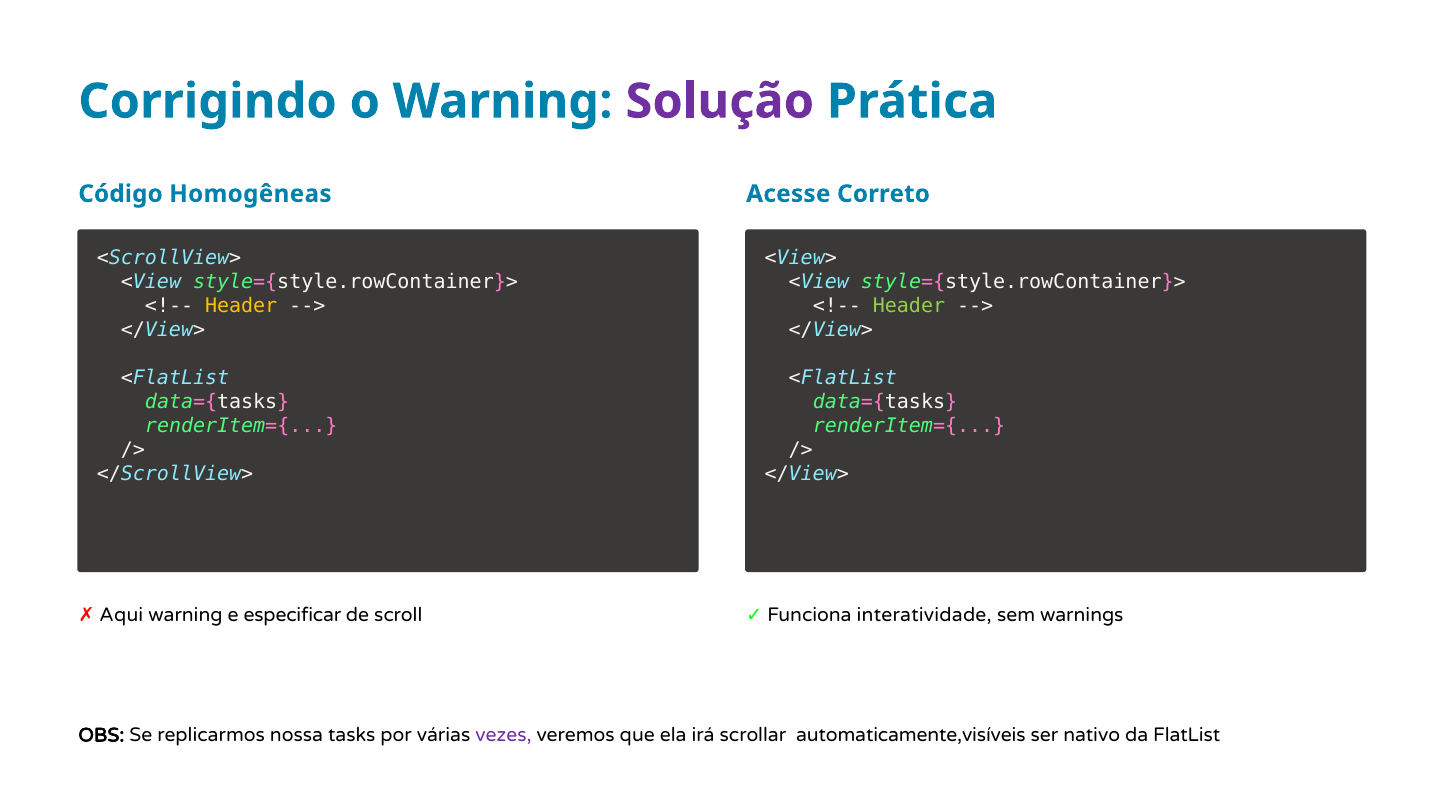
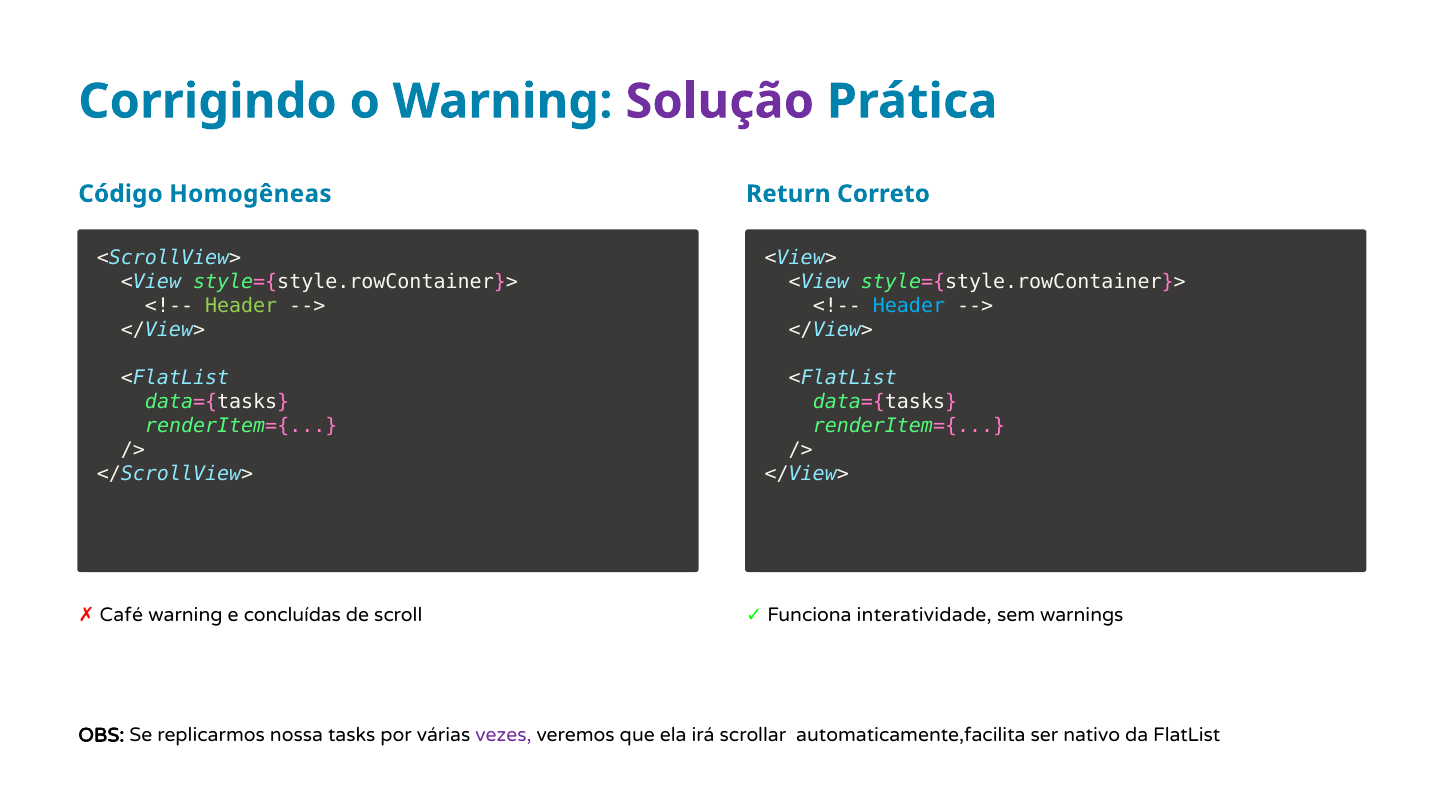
Acesse: Acesse -> Return (788, 194)
Header colour: yellow -> light green (241, 305)
Header colour: light green -> light blue (909, 305)
Aqui: Aqui -> Café (121, 615)
especificar: especificar -> concluídas (292, 615)
automaticamente,visíveis: automaticamente,visíveis -> automaticamente,facilita (911, 735)
